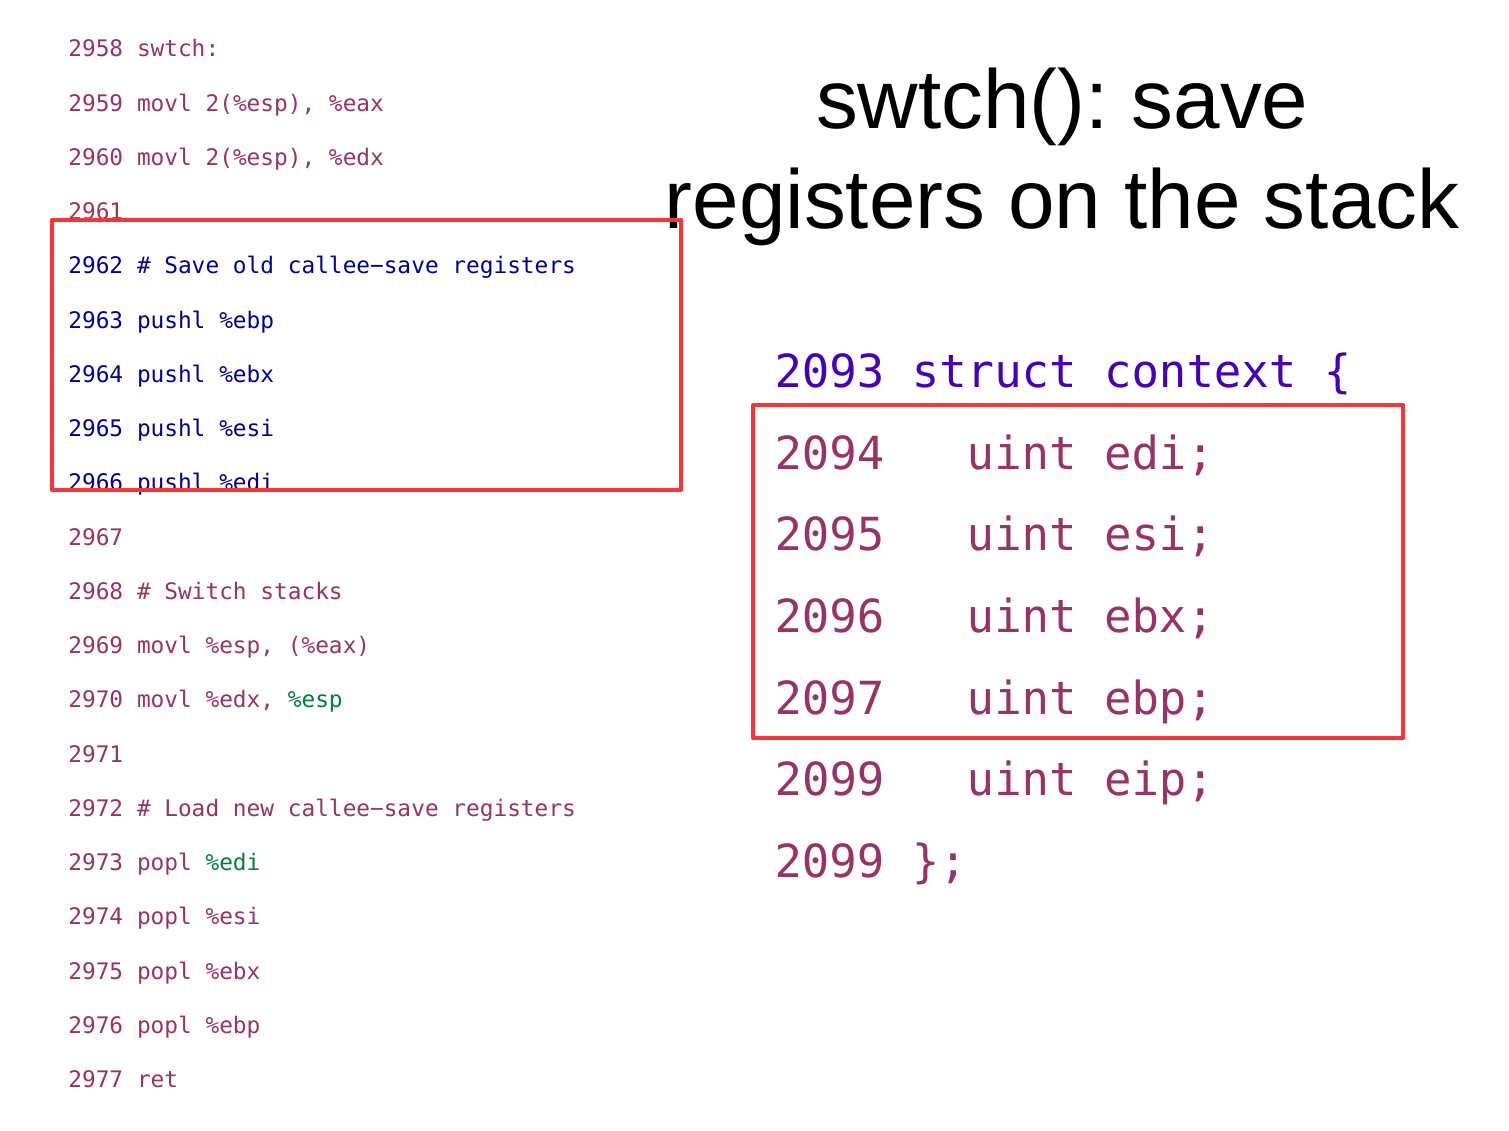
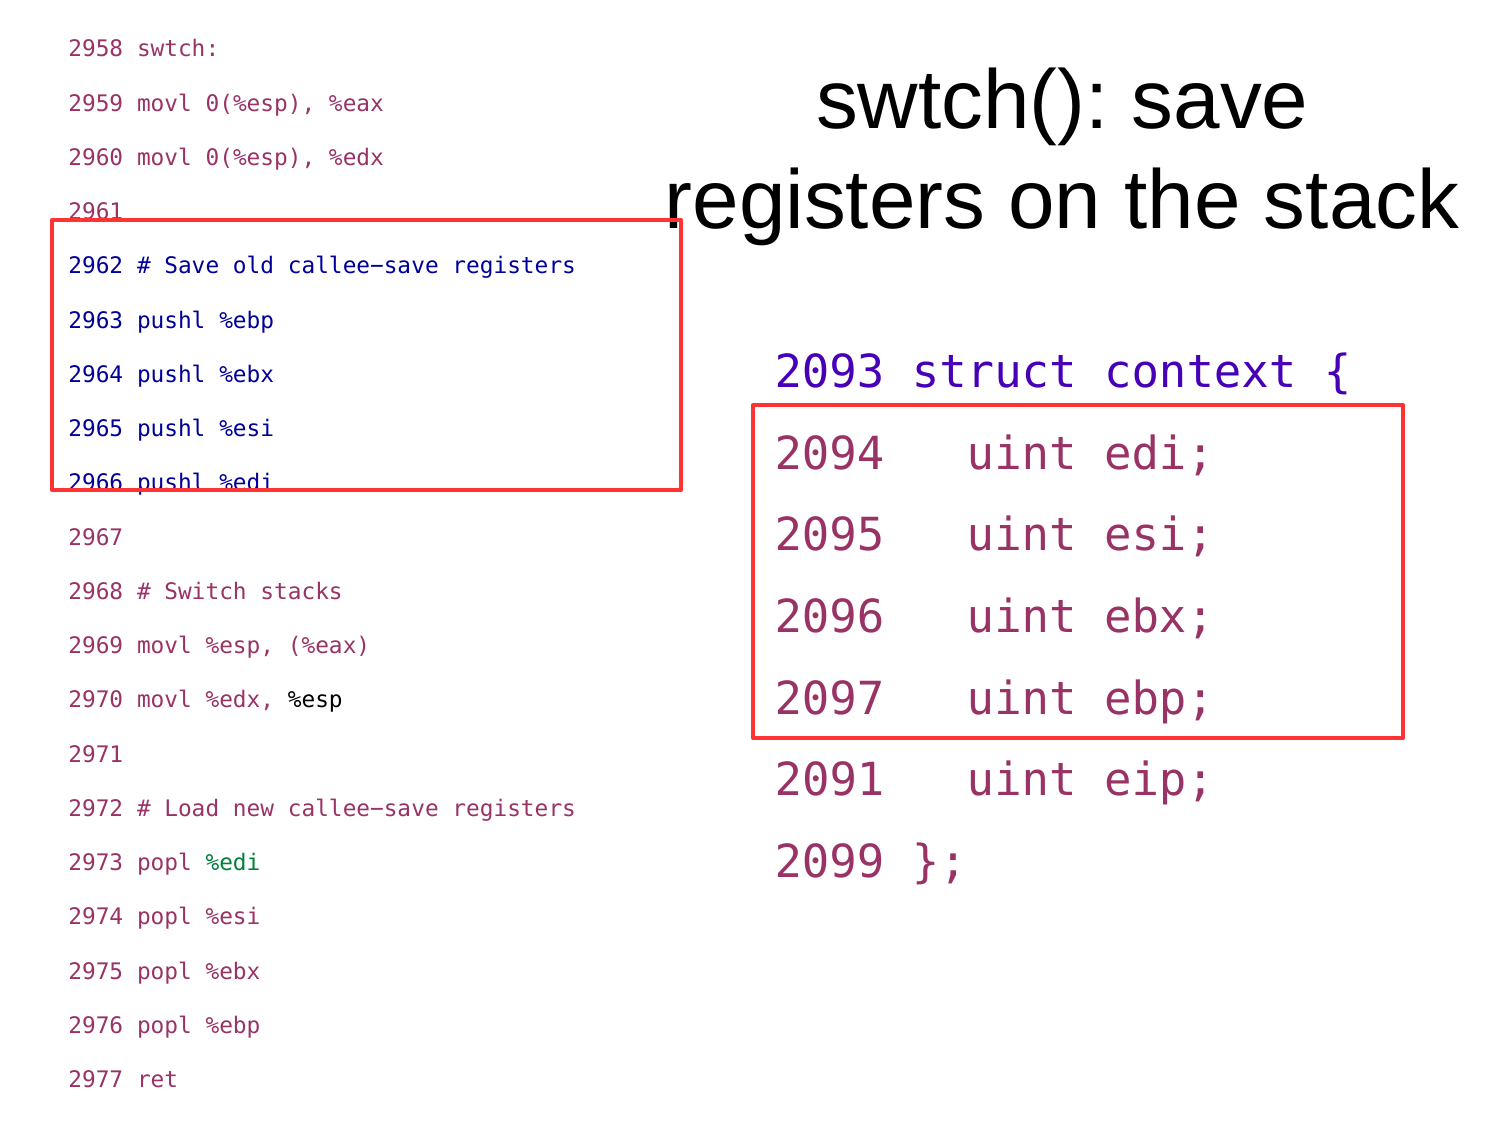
2959 movl 2(%esp: 2(%esp -> 0(%esp (260, 104)
2960 movl 2(%esp: 2(%esp -> 0(%esp (260, 158)
%esp colour: green -> black (315, 701)
2099: 2099 -> 2091 (830, 781)
